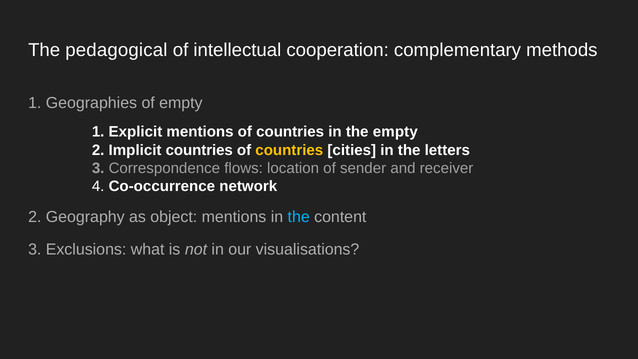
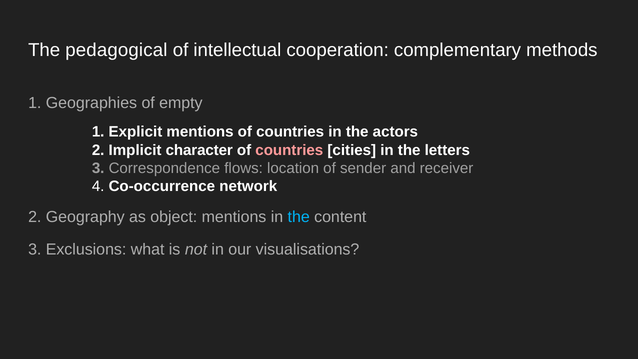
the empty: empty -> actors (395, 132)
Implicit countries: countries -> character (199, 150)
countries colour: yellow -> pink (289, 150)
